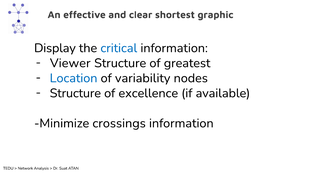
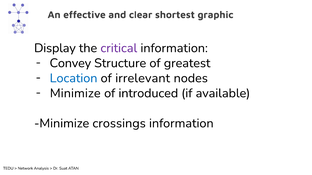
critical colour: blue -> purple (119, 48)
Viewer: Viewer -> Convey (70, 63)
variability: variability -> irrelevant (143, 78)
Structure: Structure -> Minimize (75, 93)
excellence: excellence -> introduced (148, 93)
